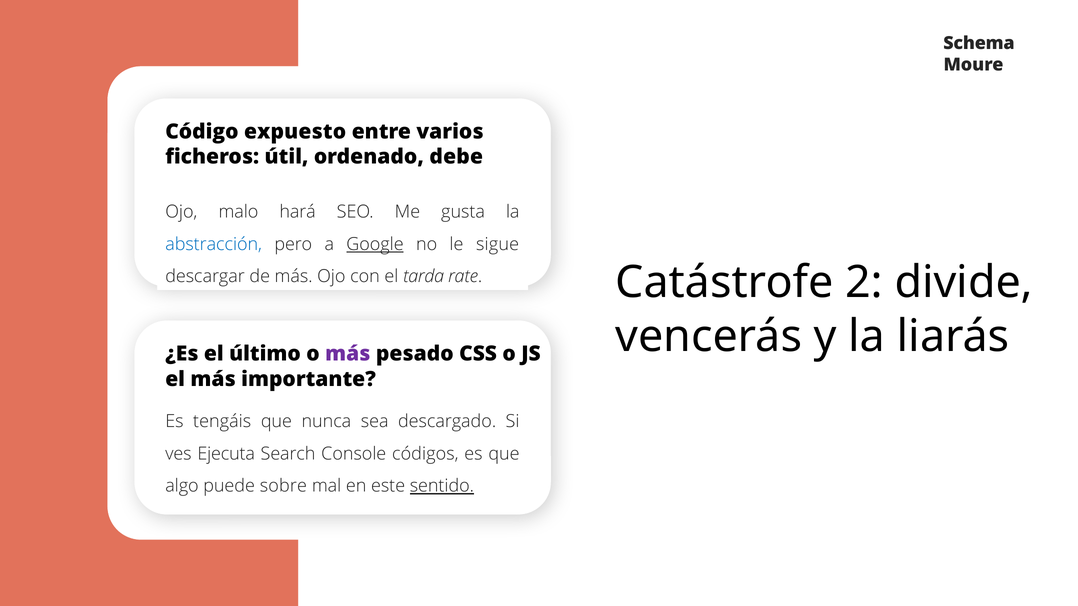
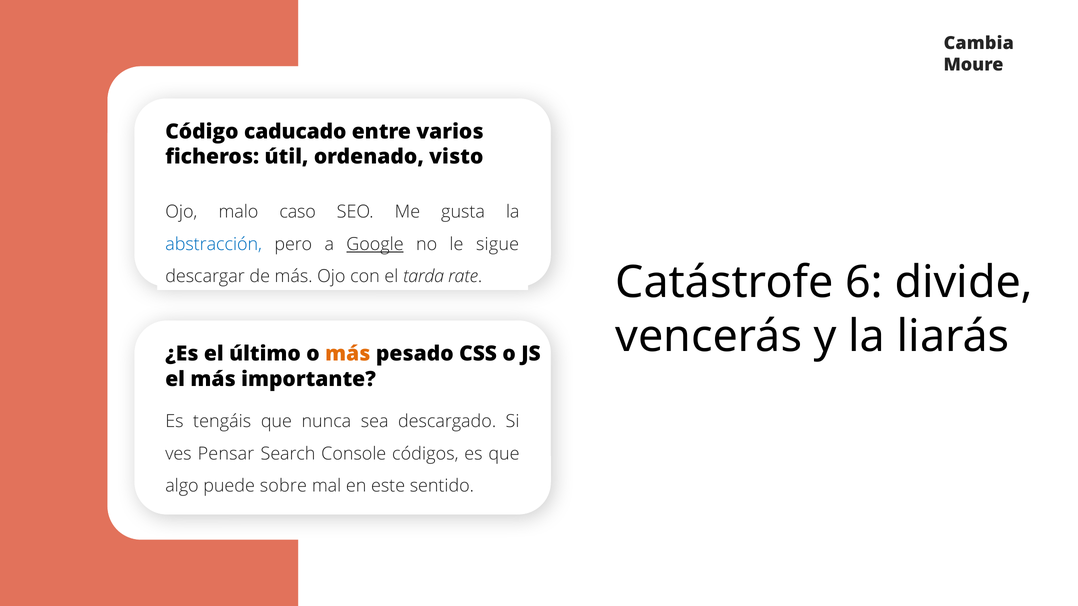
Schema: Schema -> Cambia (979, 43)
expuesto: expuesto -> caducado (295, 132)
debe: debe -> visto (456, 157)
hará: hará -> caso (298, 212)
2: 2 -> 6 (864, 283)
más colour: purple -> orange (348, 354)
Ejecuta: Ejecuta -> Pensar (226, 454)
sentido underline: present -> none (442, 486)
